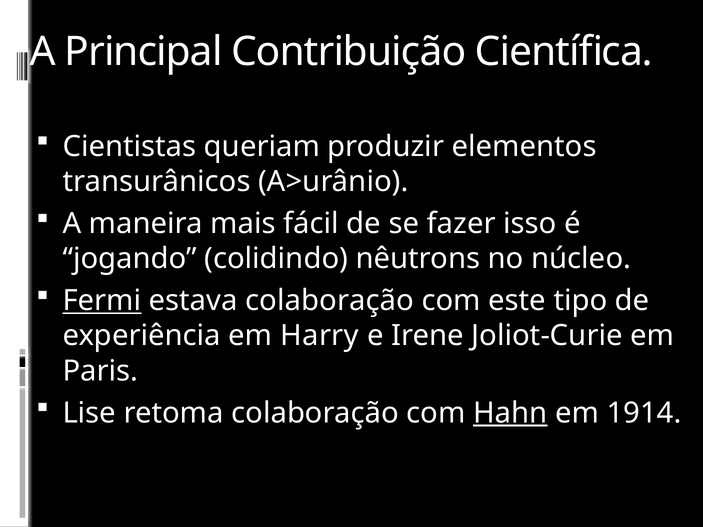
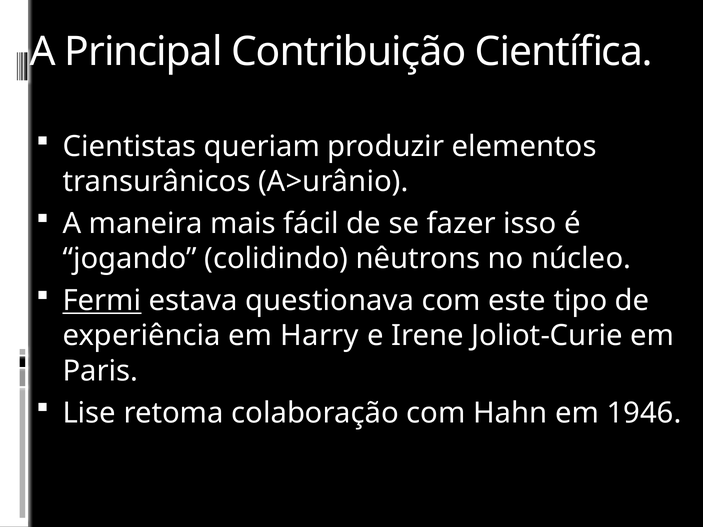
estava colaboração: colaboração -> questionava (330, 301)
Hahn underline: present -> none (510, 413)
1914: 1914 -> 1946 (644, 413)
